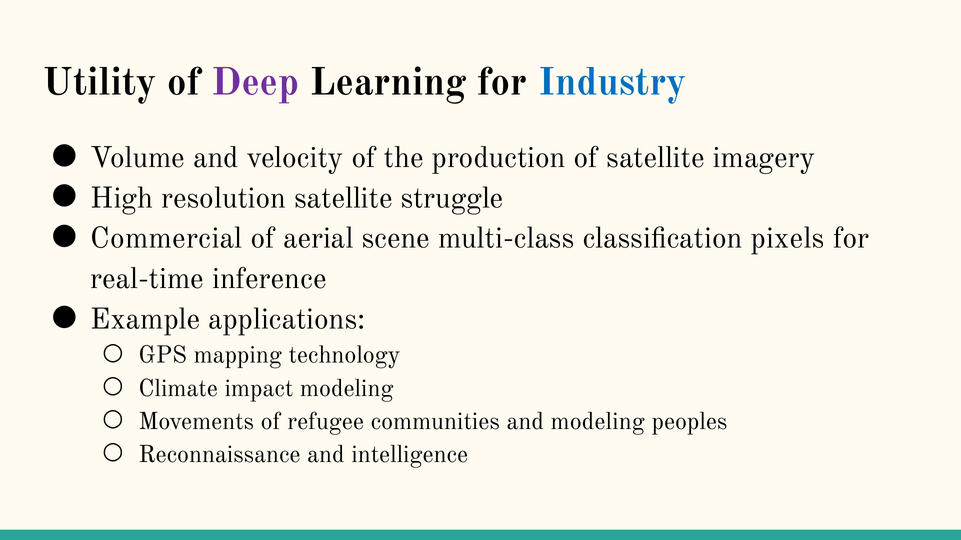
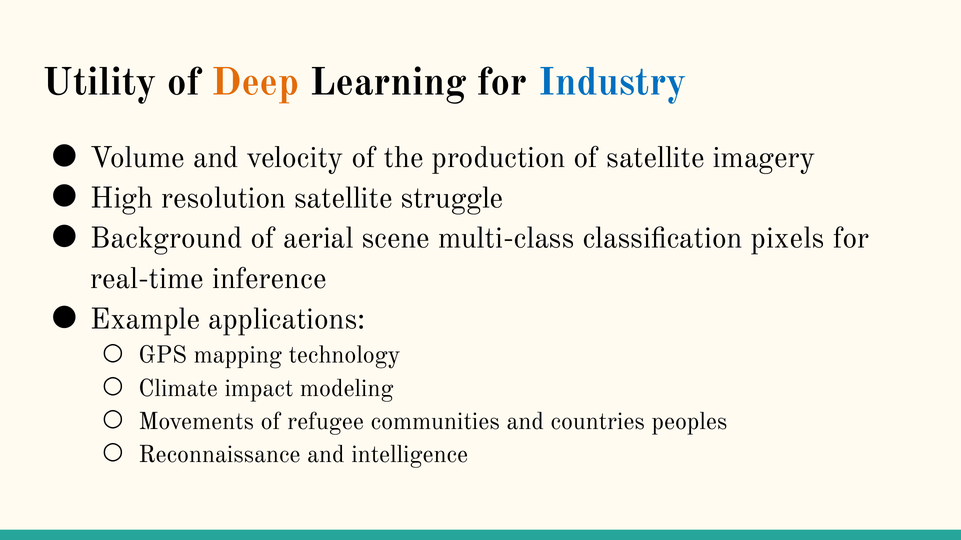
Deep colour: purple -> orange (255, 82)
Commercial: Commercial -> Background (167, 239)
and modeling: modeling -> countries (598, 422)
